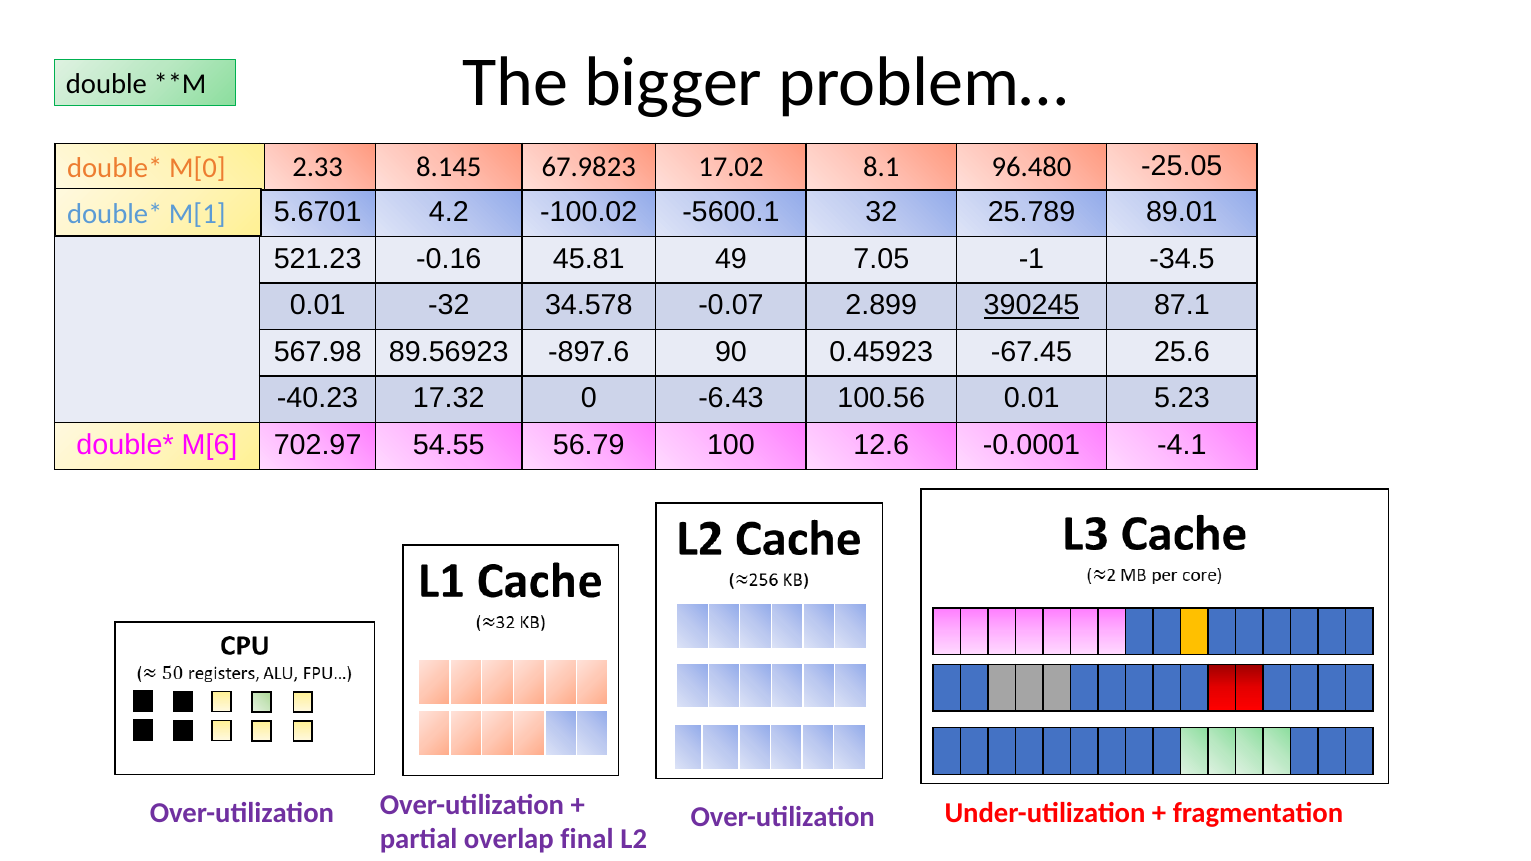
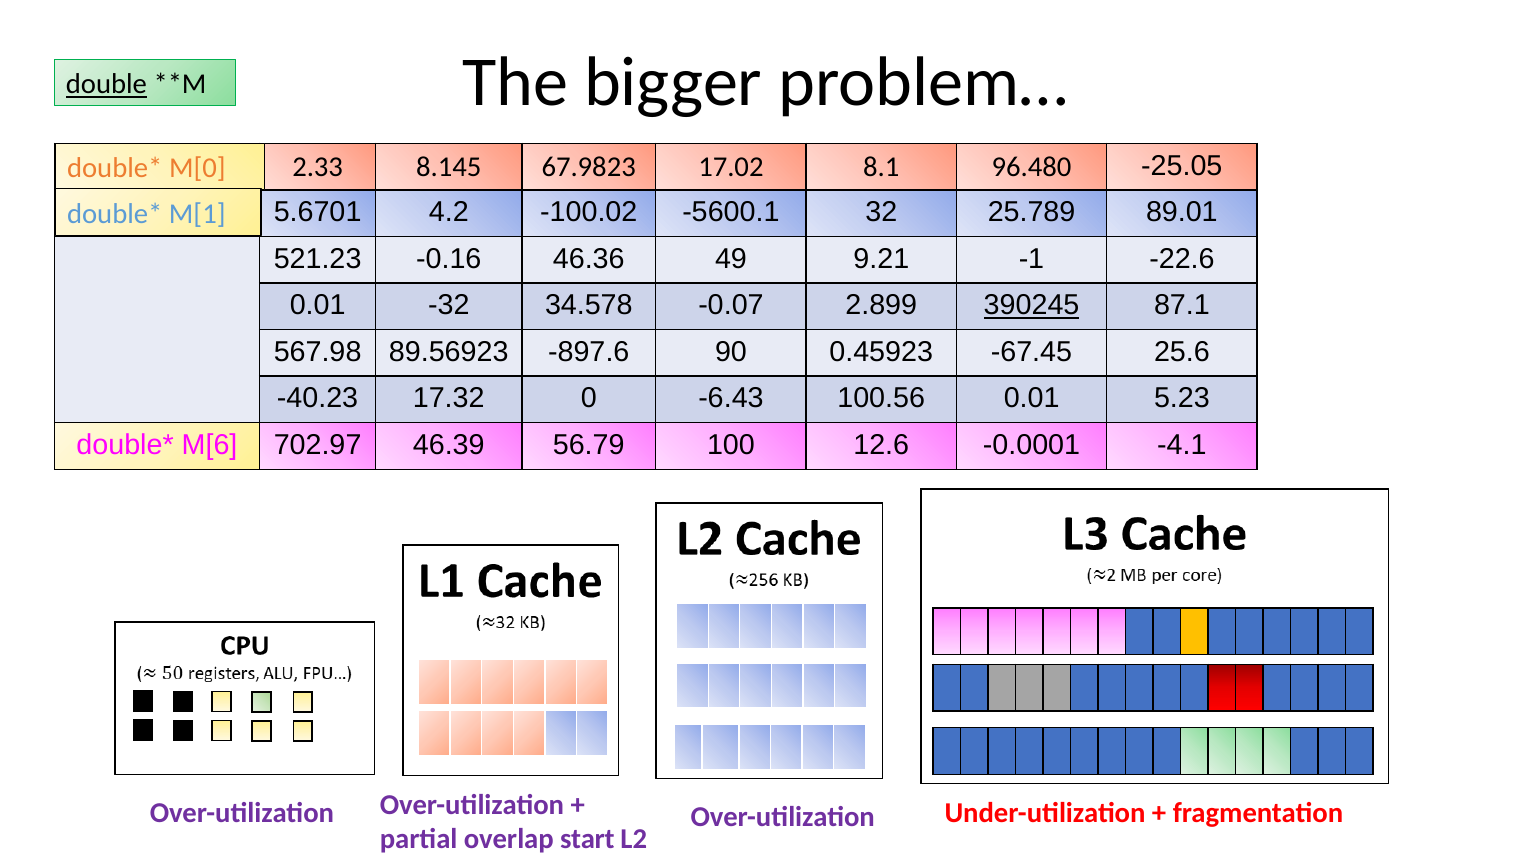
double underline: none -> present (106, 84)
45.81: 45.81 -> 46.36 (589, 259)
7.05: 7.05 -> 9.21 (881, 259)
-34.5: -34.5 -> -22.6 (1182, 259)
54.55: 54.55 -> 46.39 (449, 445)
final: final -> start (587, 839)
